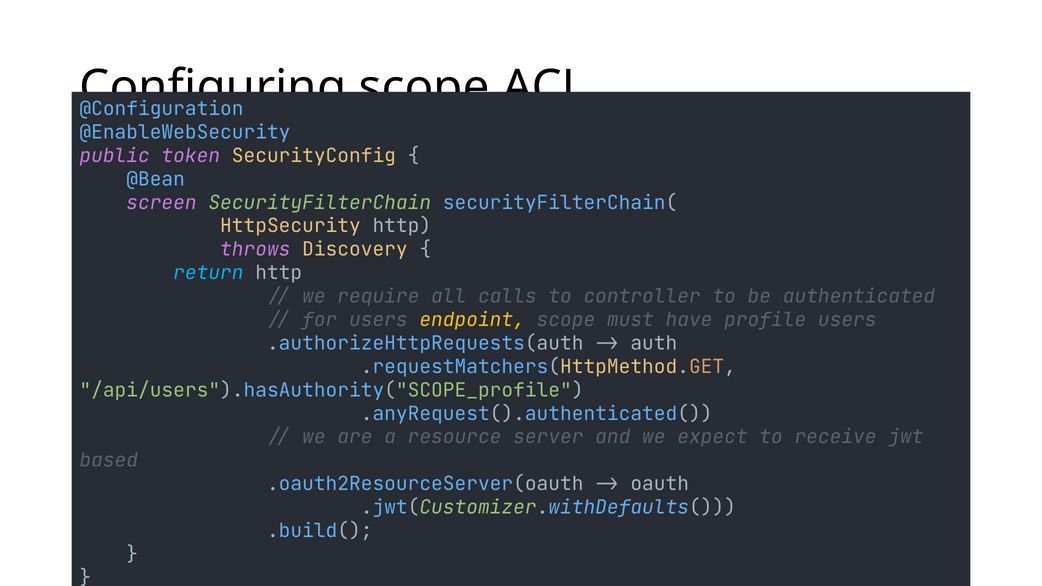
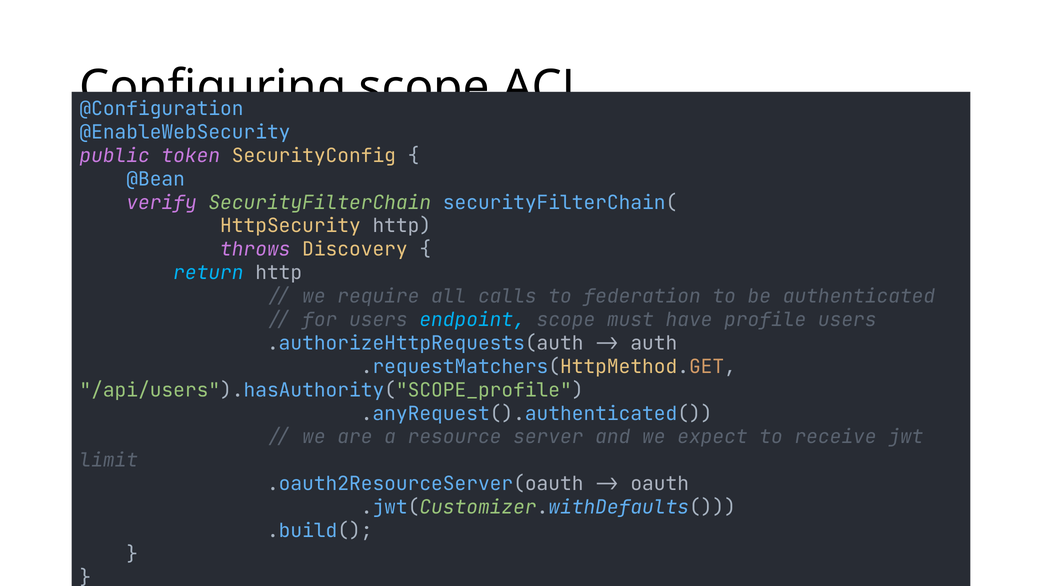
screen: screen -> verify (161, 203)
controller: controller -> federation (642, 296)
endpoint colour: yellow -> light blue (472, 320)
based: based -> limit (109, 461)
